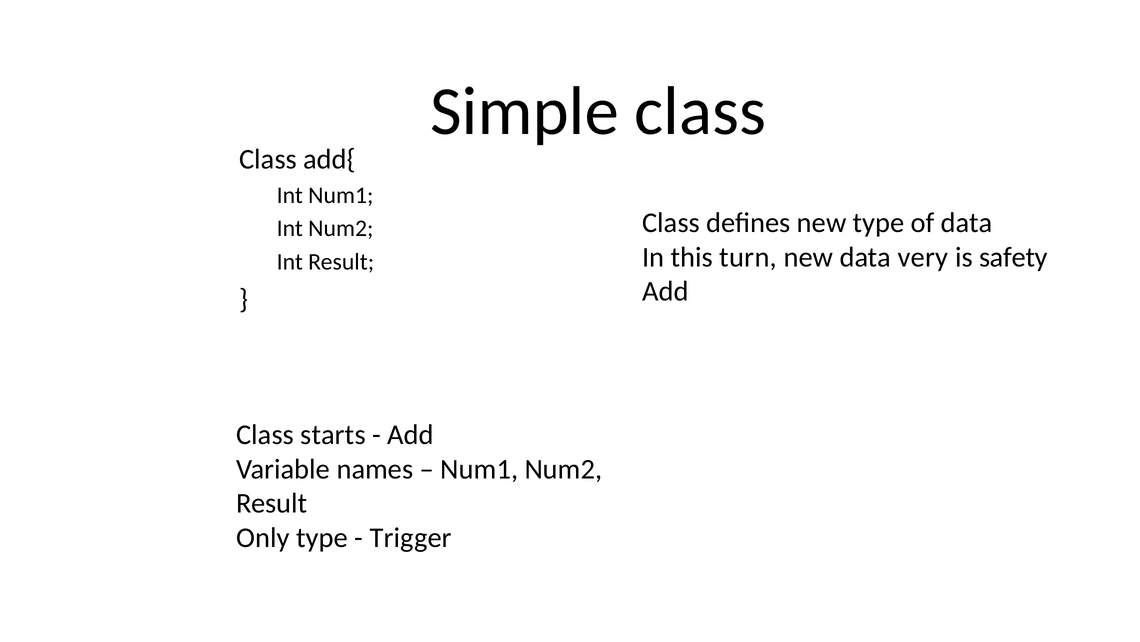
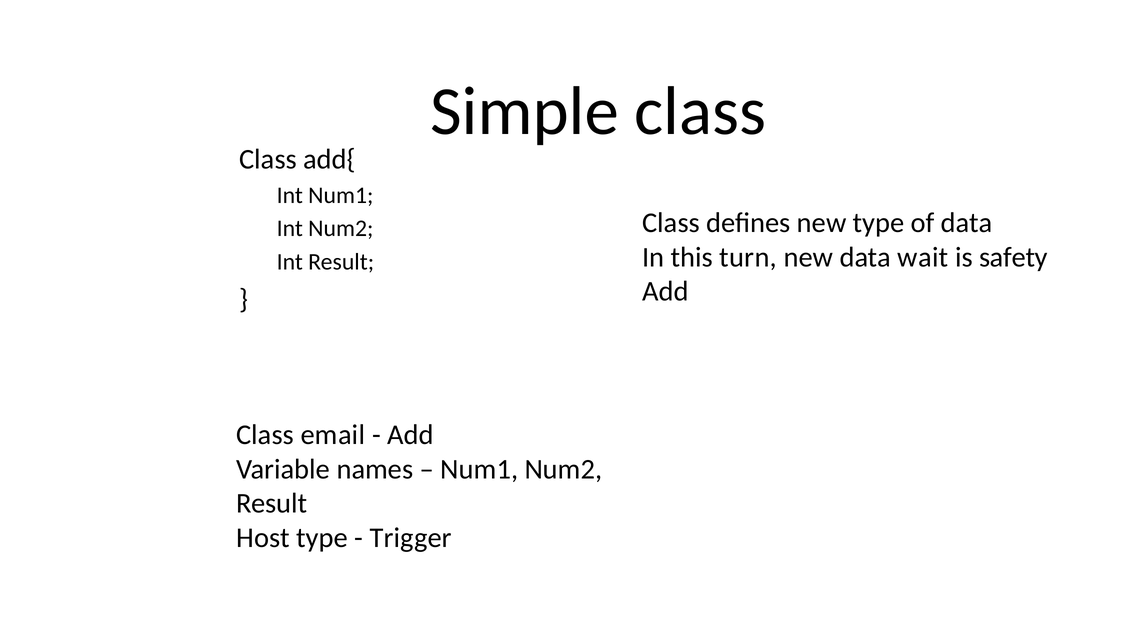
very: very -> wait (923, 257)
starts: starts -> email (333, 435)
Only: Only -> Host (263, 537)
